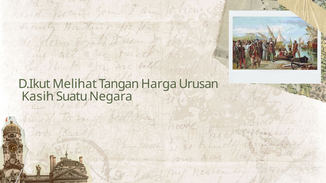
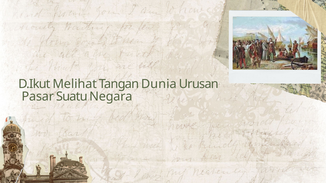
Harga: Harga -> Dunia (159, 84)
Kasih: Kasih -> Pasar (38, 97)
